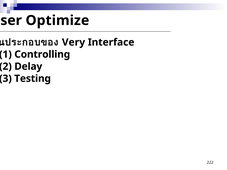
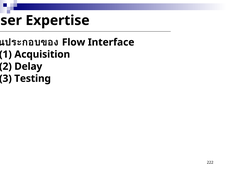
Optimize: Optimize -> Expertise (58, 20)
Very: Very -> Flow (74, 42)
Controlling: Controlling -> Acquisition (42, 54)
